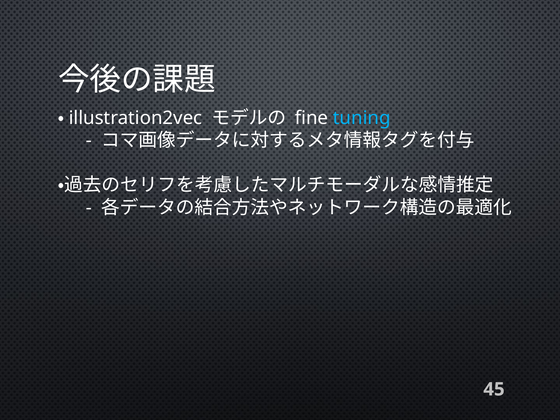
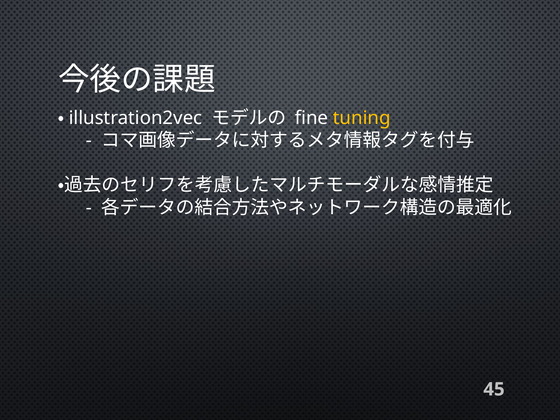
tuning colour: light blue -> yellow (362, 118)
